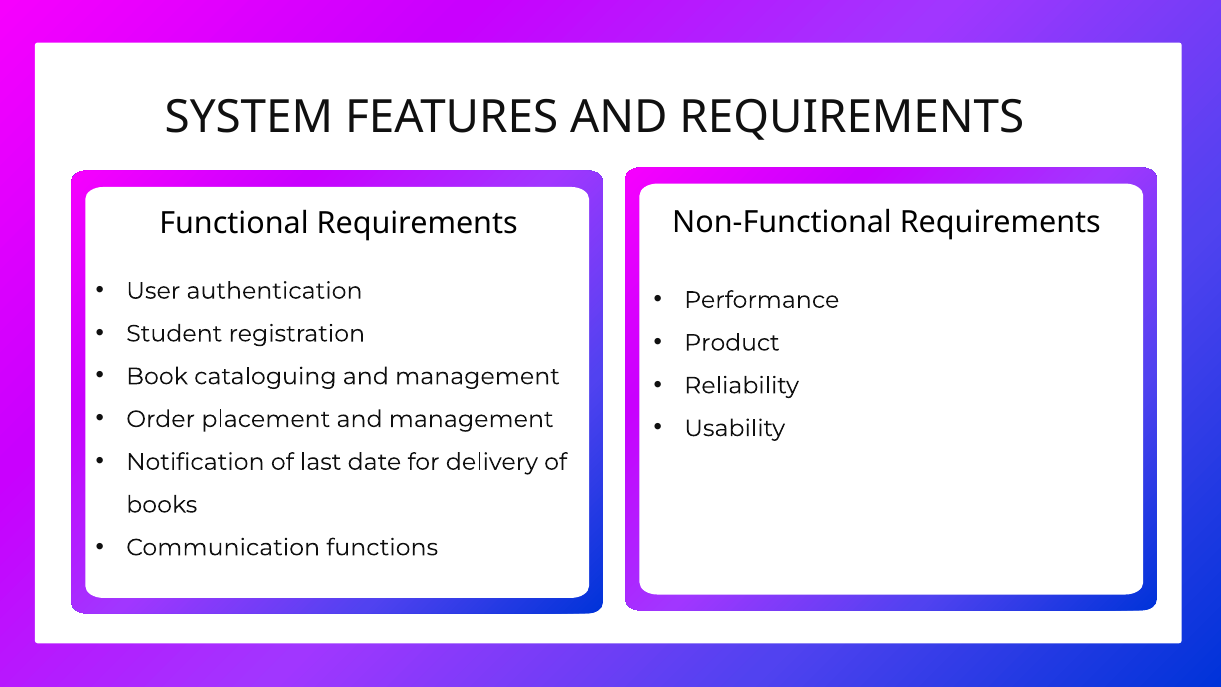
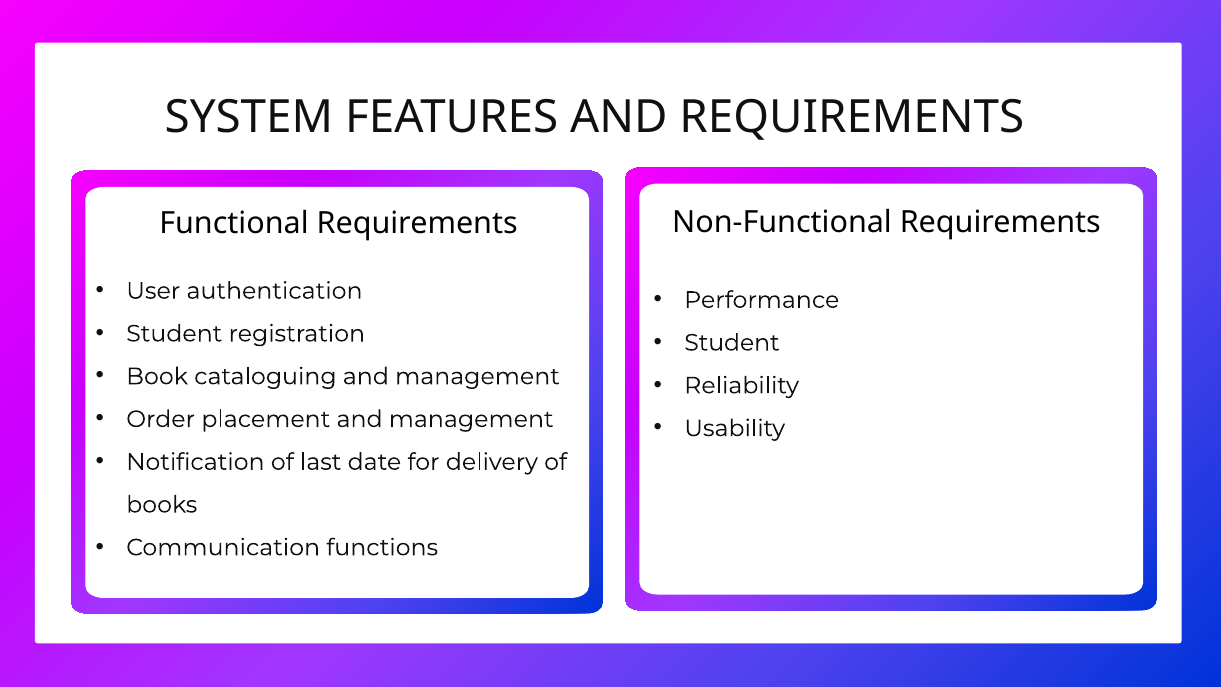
Product: Product -> Student (732, 343)
